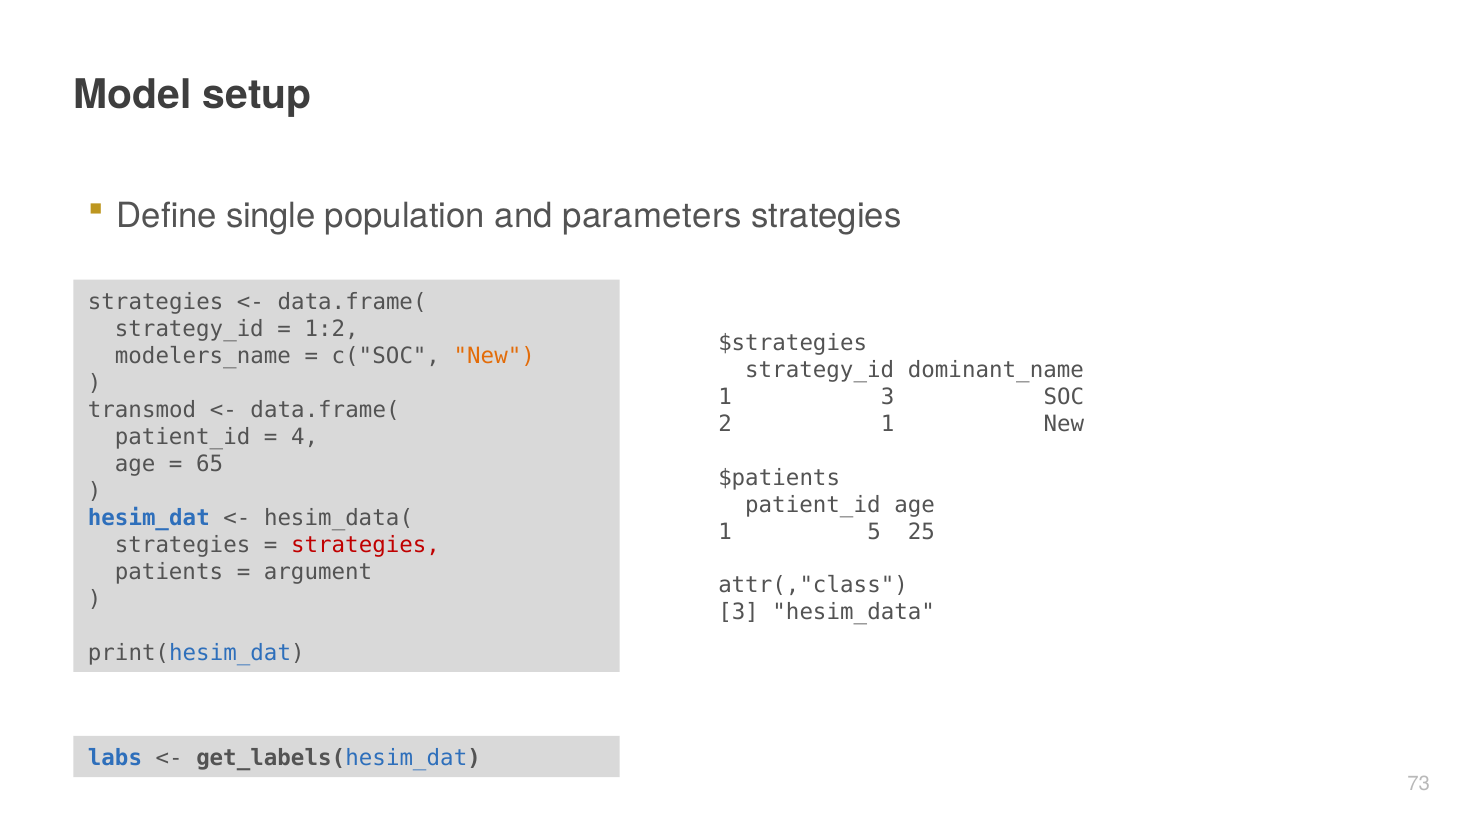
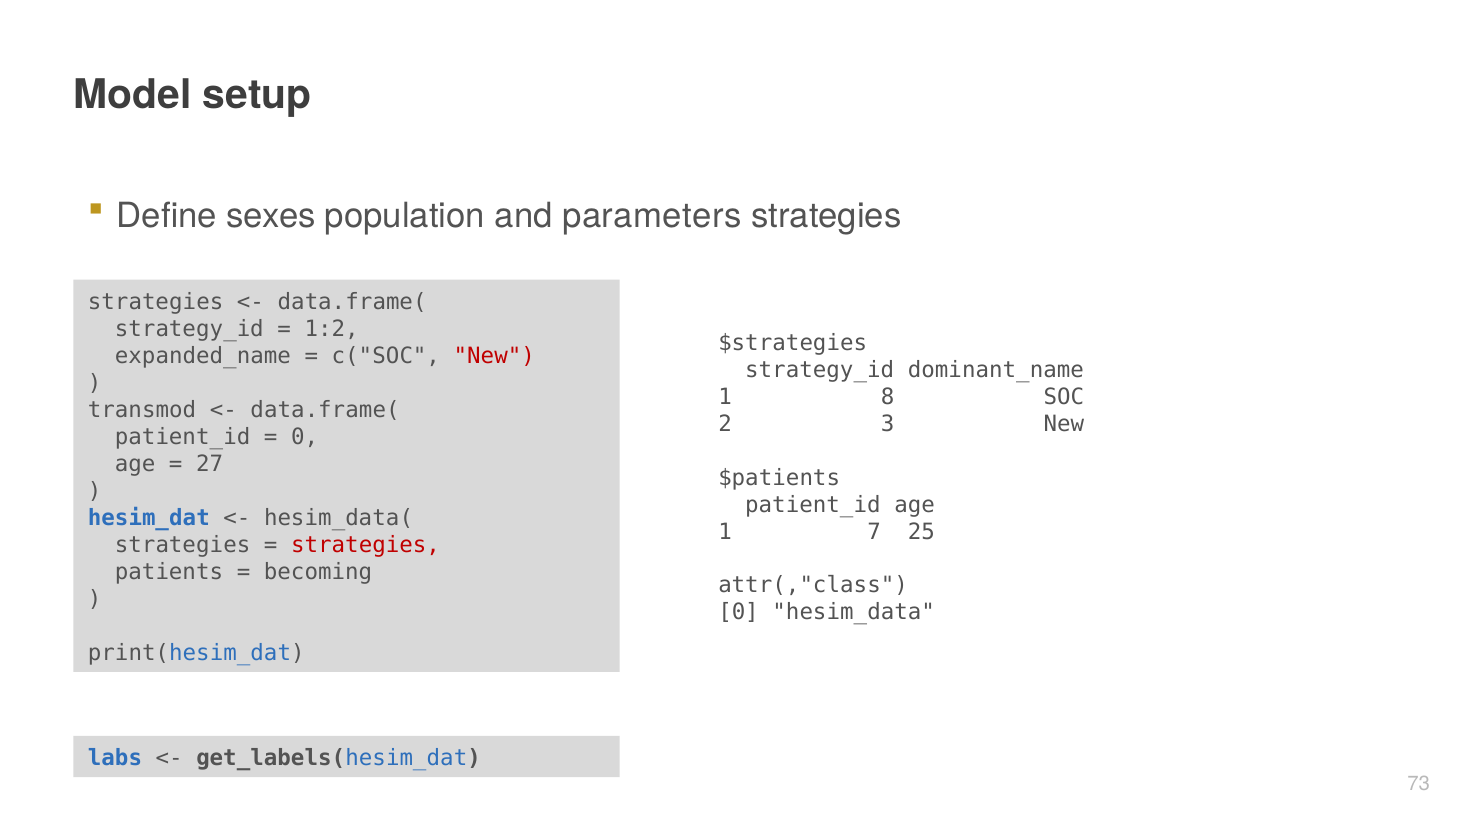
single: single -> sexes (271, 216)
modelers_name: modelers_name -> expanded_name (203, 356)
New colour: orange -> red (494, 356)
1 3: 3 -> 8 (888, 397)
2 1: 1 -> 3 (888, 424)
4: 4 -> 0 (305, 437)
65: 65 -> 27 (210, 464)
5: 5 -> 7 (874, 532)
argument: argument -> becoming (318, 572)
3: 3 -> 0 (739, 612)
